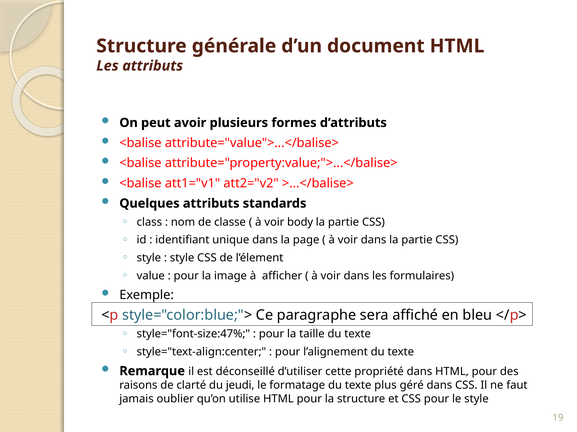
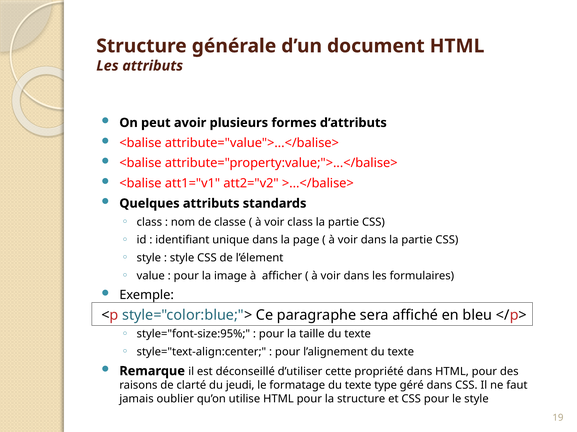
voir body: body -> class (300, 222)
style="font-size:47%: style="font-size:47% -> style="font-size:95% (193, 334)
plus: plus -> type (386, 386)
